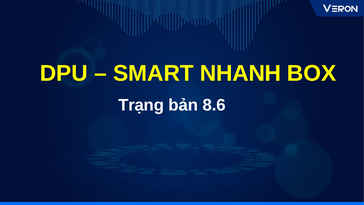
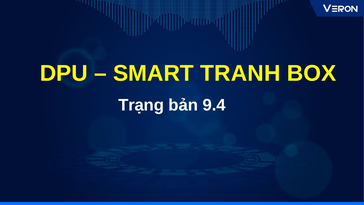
NHANH: NHANH -> TRANH (240, 73)
8.6: 8.6 -> 9.4 (214, 105)
